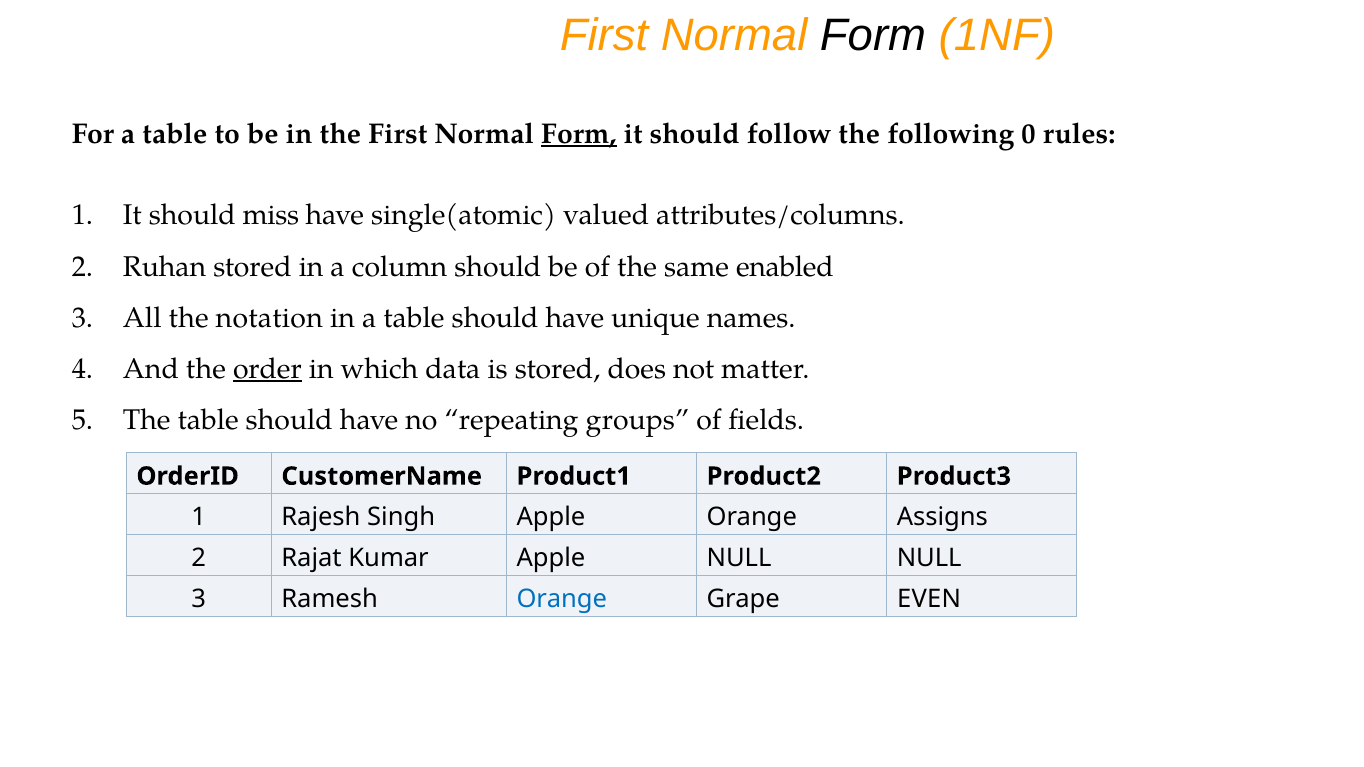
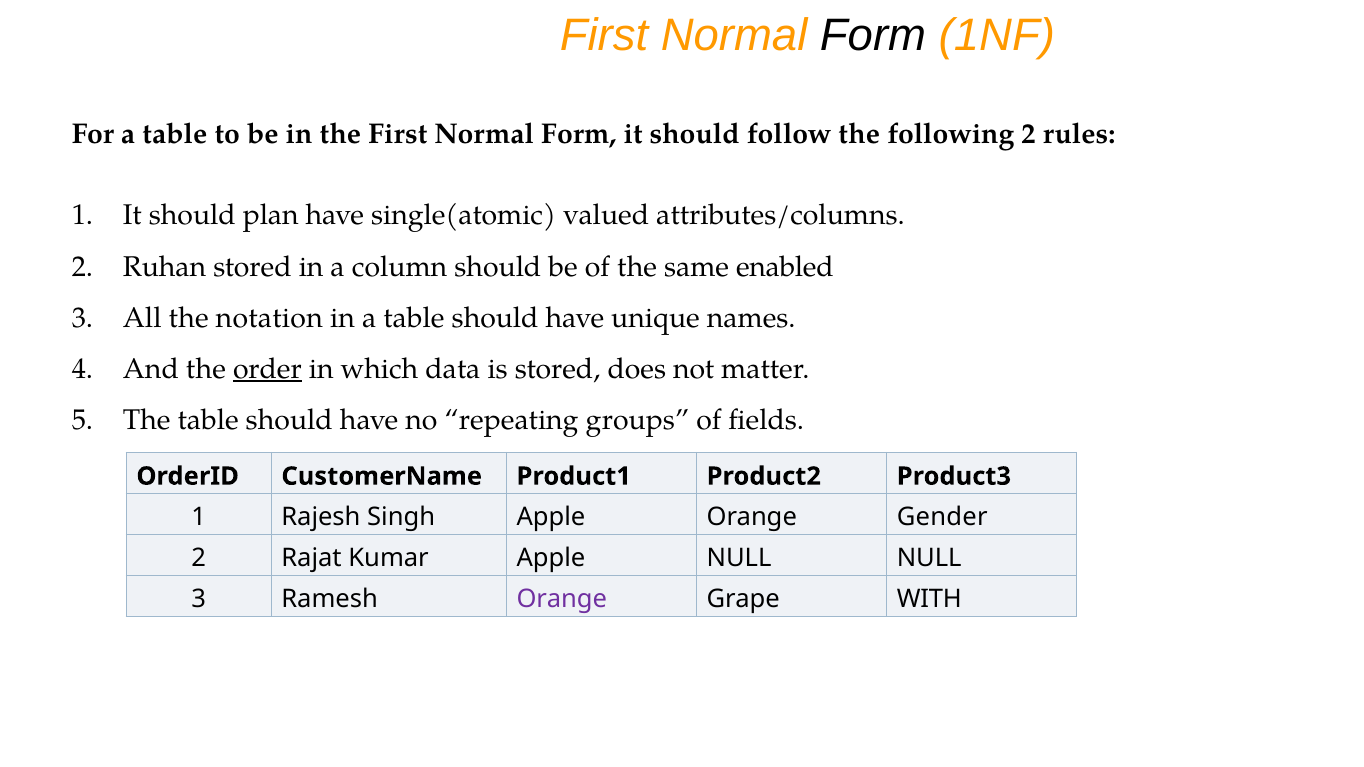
Form underline: present -> none (579, 134)
following 0: 0 -> 2 (1029, 134)
miss: miss -> plan (271, 216)
Assigns: Assigns -> Gender (942, 517)
Orange colour: blue -> purple (562, 599)
EVEN: EVEN -> WITH (929, 599)
